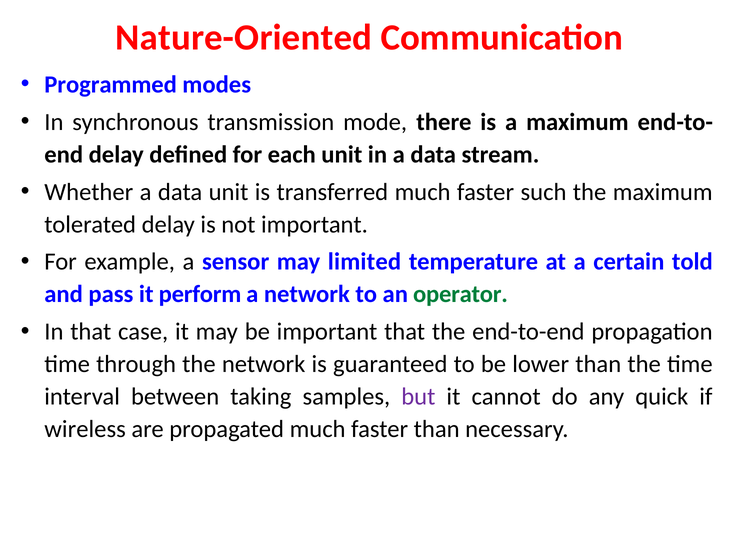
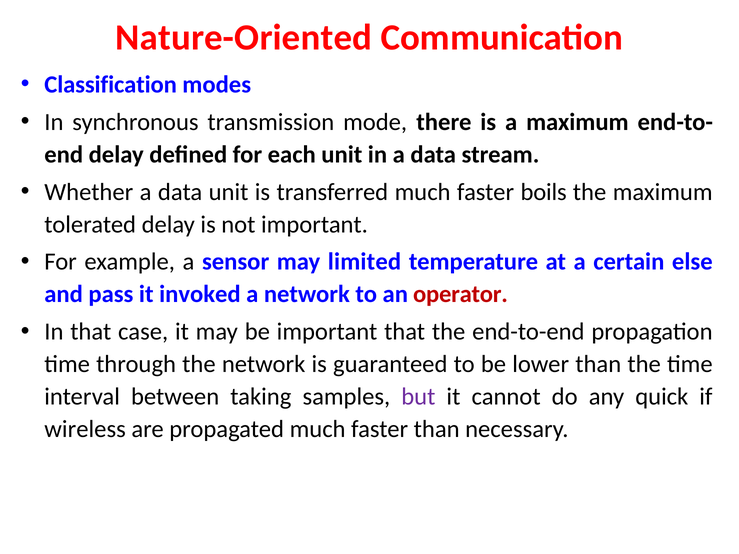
Programmed: Programmed -> Classification (111, 85)
such: such -> boils (544, 192)
told: told -> else (692, 262)
perform: perform -> invoked (200, 294)
operator colour: green -> red (461, 294)
